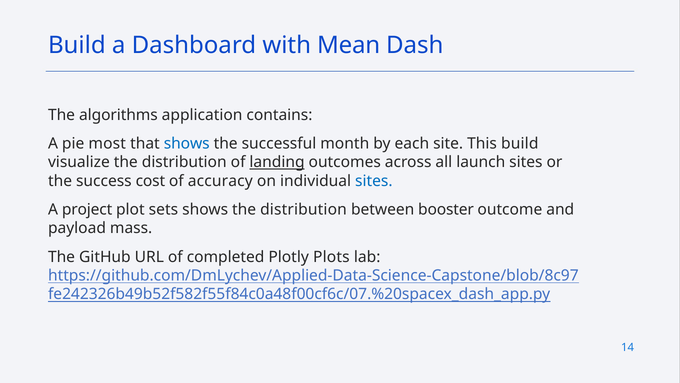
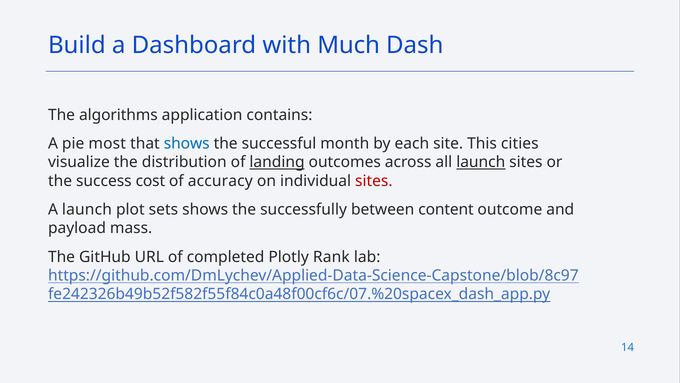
Mean: Mean -> Much (349, 45)
This build: build -> cities (520, 143)
launch underline: none -> present (481, 162)
sites colour: blue -> red (374, 181)
A project: project -> launch (87, 209)
shows the distribution: distribution -> successfully (304, 209)
booster: booster -> content (446, 209)
Plots: Plots -> Rank (331, 257)
